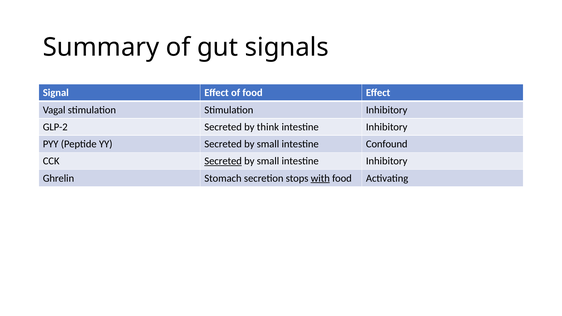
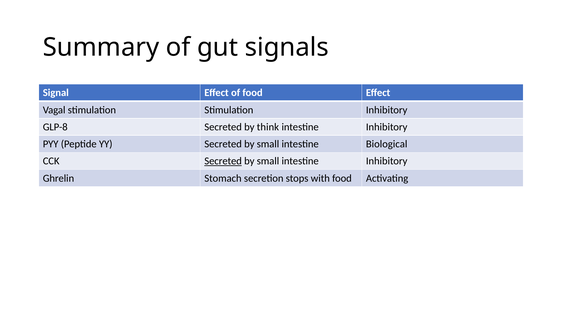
GLP-2: GLP-2 -> GLP-8 (55, 127)
Confound: Confound -> Biological (387, 144)
with underline: present -> none (320, 178)
